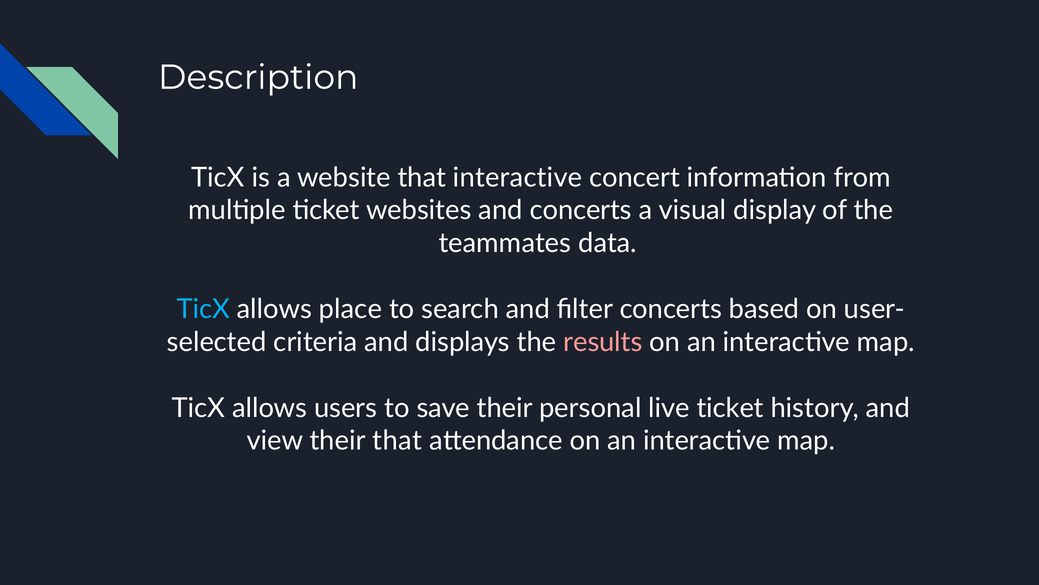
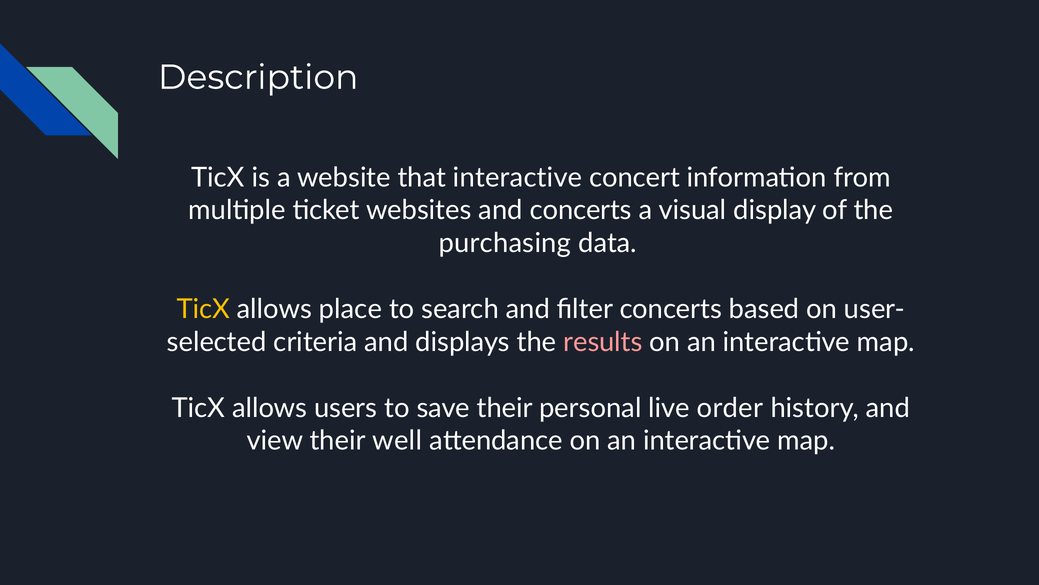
teammates: teammates -> purchasing (505, 243)
TicX colour: light blue -> yellow (203, 309)
live ticket: ticket -> order (730, 408)
their that: that -> well (397, 440)
